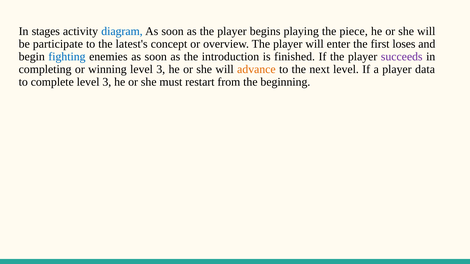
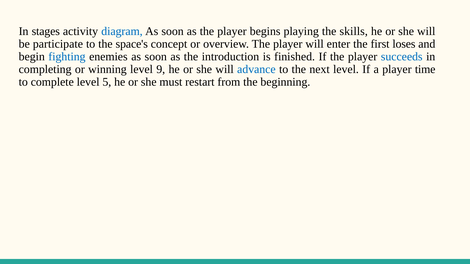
piece: piece -> skills (354, 31)
latest's: latest's -> space's (132, 44)
succeeds colour: purple -> blue (402, 57)
winning level 3: 3 -> 9 (161, 70)
advance colour: orange -> blue (256, 70)
data: data -> time (425, 70)
complete level 3: 3 -> 5 (107, 82)
